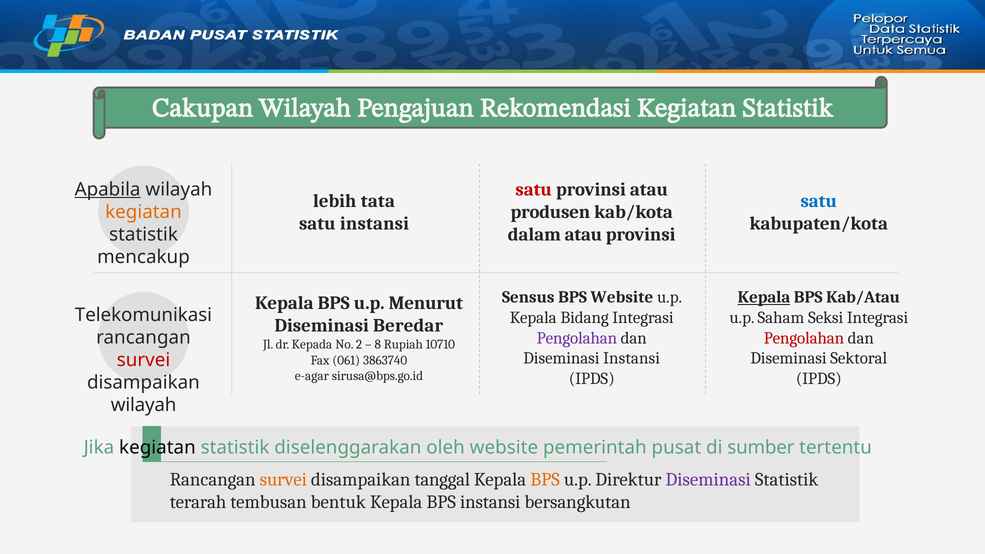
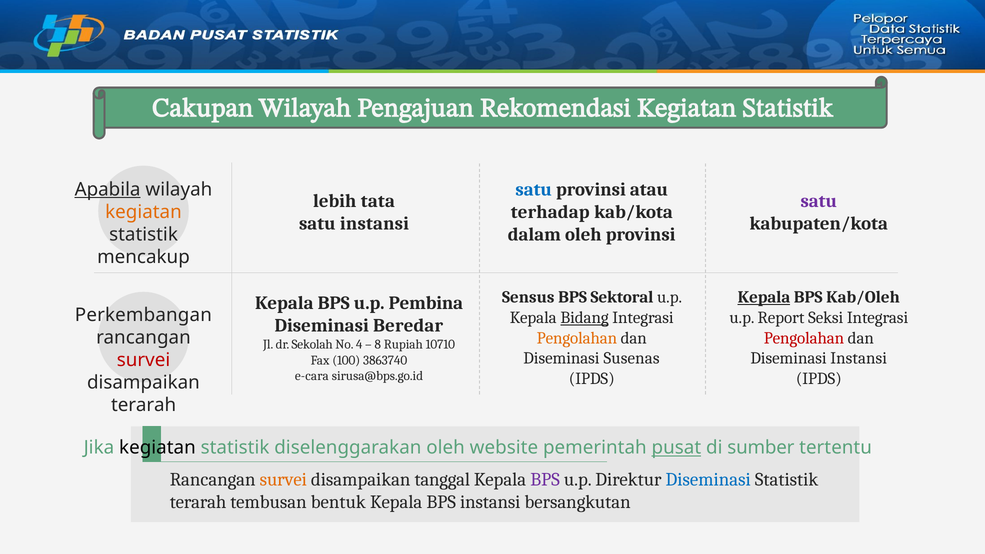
satu colour: red -> blue (534, 190)
satu colour: blue -> purple (819, 201)
produsen: produsen -> terhadap (550, 212)
dalam atau: atau -> oleh (583, 235)
BPS Website: Website -> Sektoral (622, 297)
Kab/Atau: Kab/Atau -> Kab/Oleh (863, 297)
Menurut: Menurut -> Pembina (426, 303)
Telekomunikasi: Telekomunikasi -> Perkembangan (143, 315)
Bidang underline: none -> present (585, 318)
Saham: Saham -> Report (781, 318)
Pengolahan colour: purple -> orange (577, 338)
Kepada: Kepada -> Sekolah (312, 345)
2: 2 -> 4 (359, 345)
Diseminasi Instansi: Instansi -> Susenas (632, 358)
Diseminasi Sektoral: Sektoral -> Instansi (859, 358)
061: 061 -> 100 (346, 360)
e-agar: e-agar -> e-cara (312, 376)
wilayah: wilayah -> terarah (144, 405)
pusat underline: none -> present (676, 448)
BPS colour: orange -> purple (545, 480)
Diseminasi colour: purple -> blue (708, 480)
